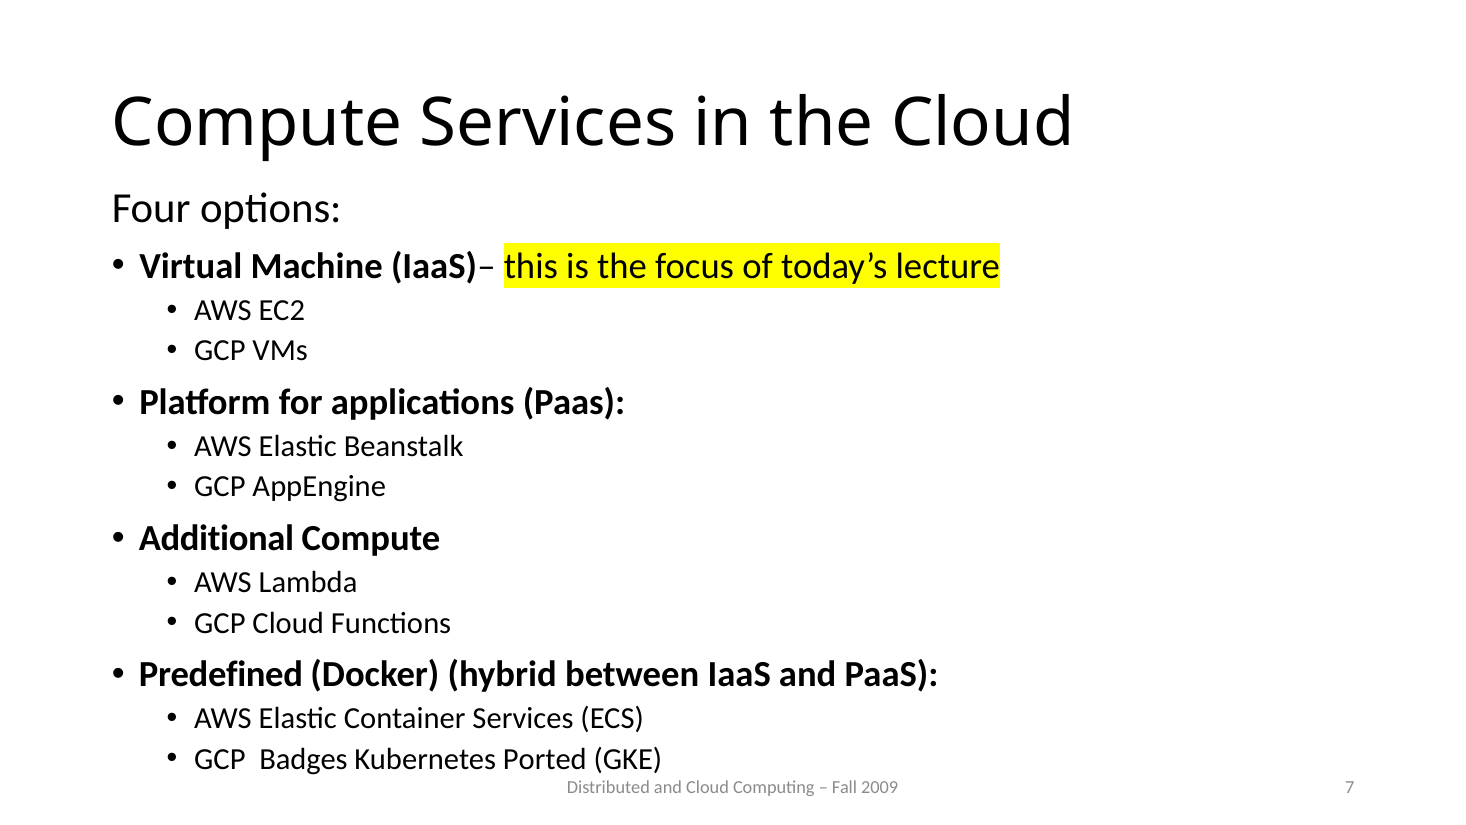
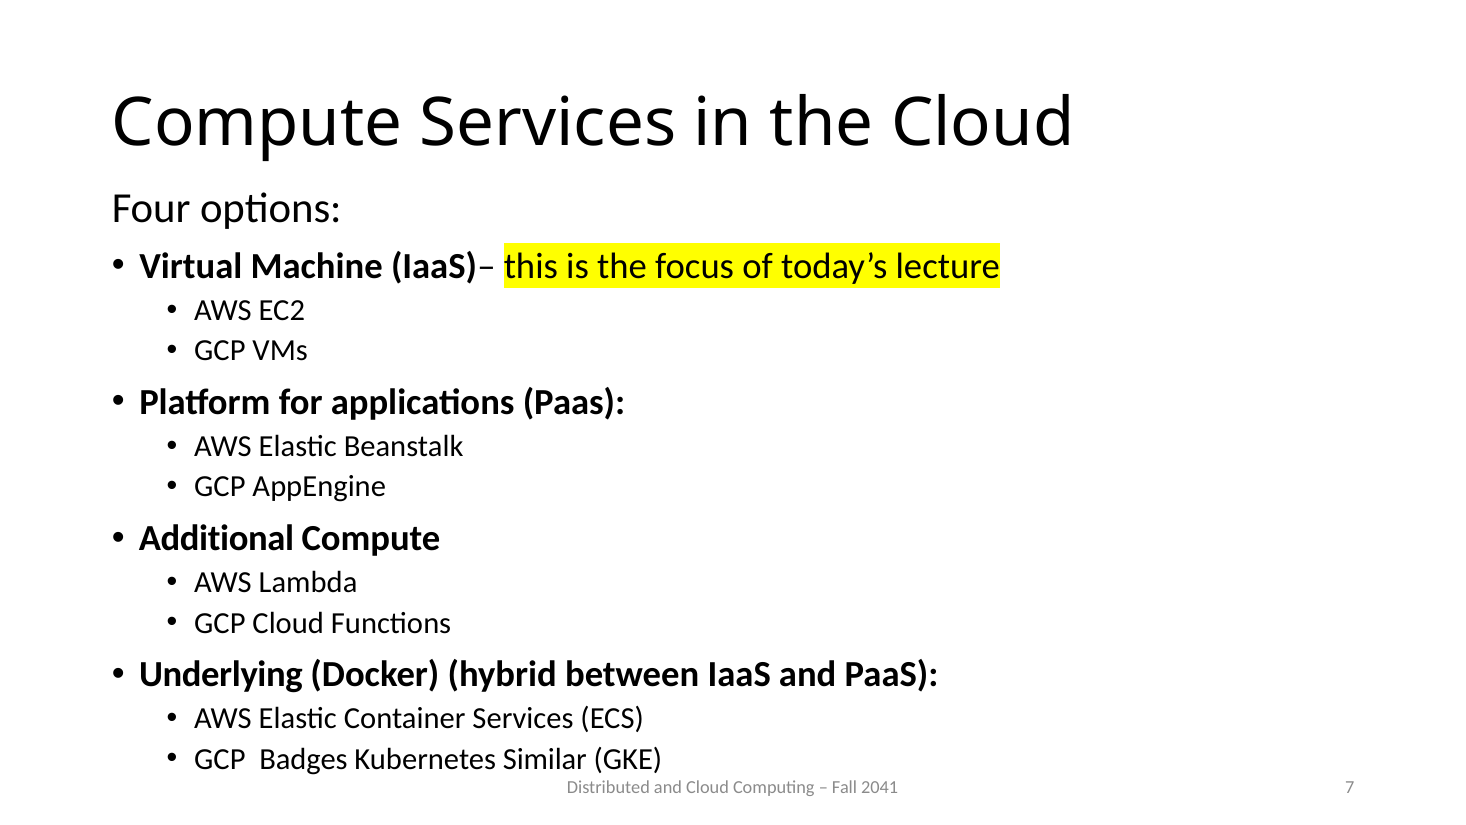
Predefined: Predefined -> Underlying (221, 674)
Ported: Ported -> Similar (545, 759)
2009: 2009 -> 2041 (880, 787)
